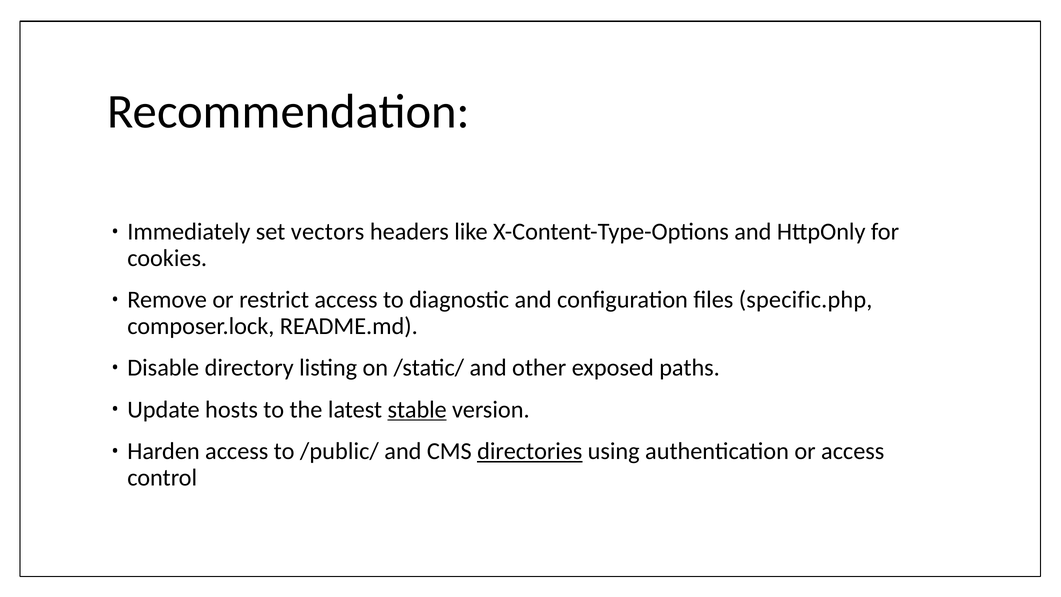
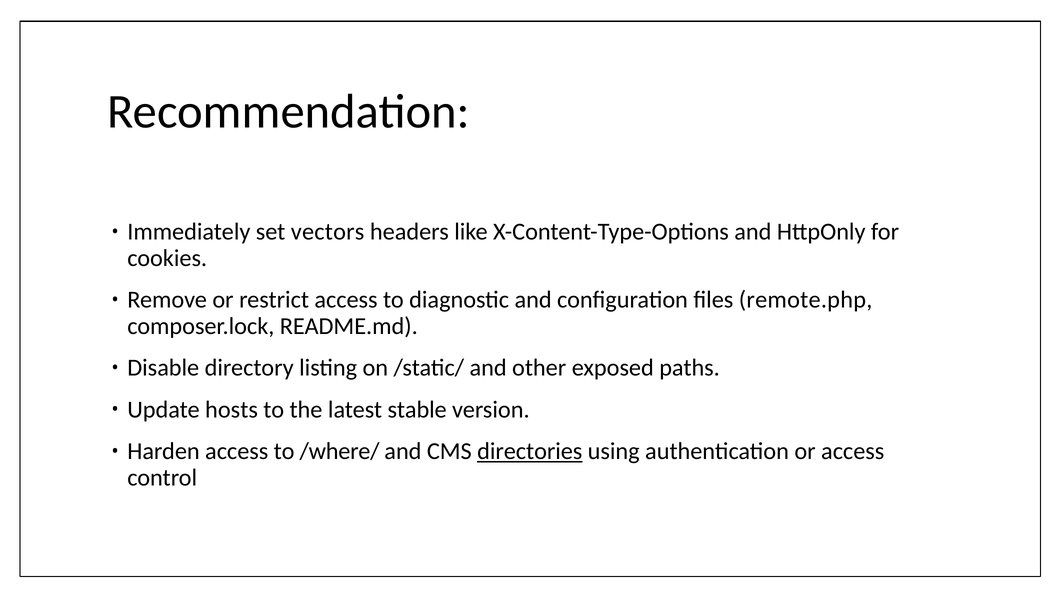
specific.php: specific.php -> remote.php (806, 300)
stable underline: present -> none (417, 409)
/public/: /public/ -> /where/ (340, 451)
